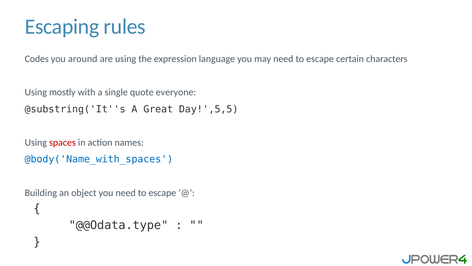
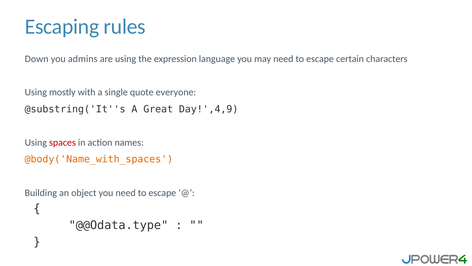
Codes: Codes -> Down (37, 59)
around: around -> admins (83, 59)
Day!',5,5: Day!',5,5 -> Day!',4,9 (209, 109)
@body('Name_with_spaces colour: blue -> orange (99, 159)
